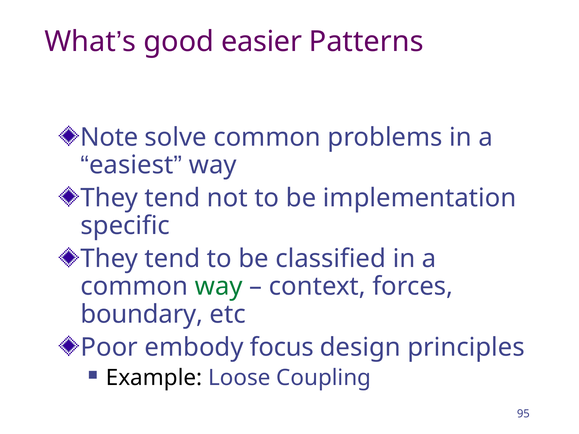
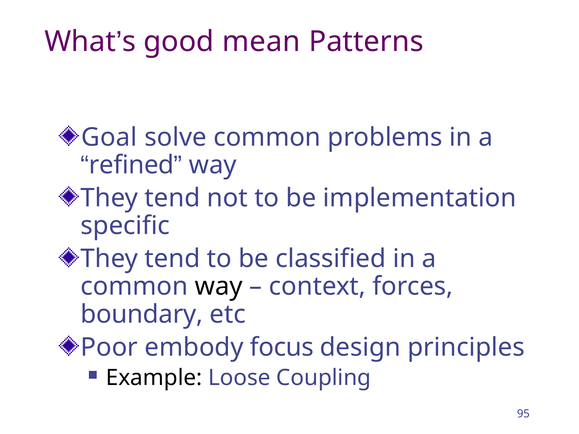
easier: easier -> mean (261, 42)
Note: Note -> Goal (109, 137)
easiest: easiest -> refined (131, 165)
way colour: green -> black (219, 287)
